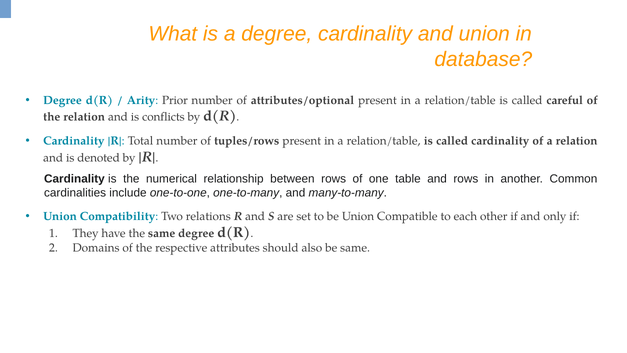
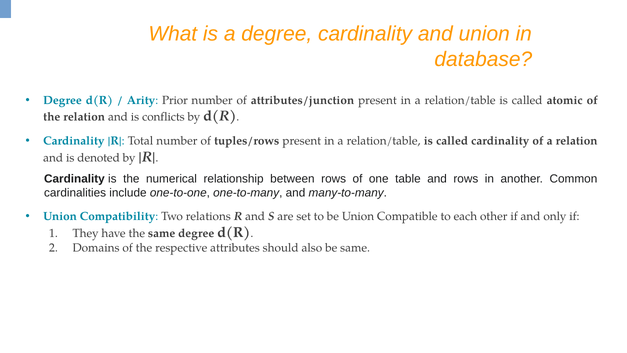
attributes/optional: attributes/optional -> attributes/junction (303, 100)
careful: careful -> atomic (565, 100)
